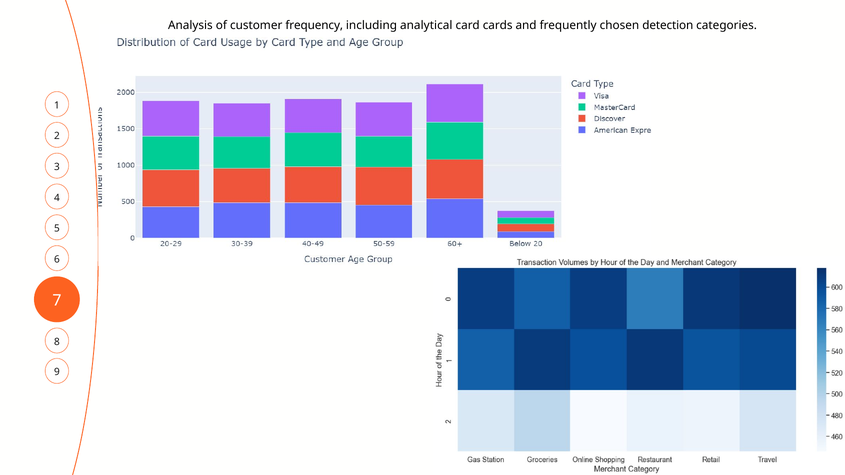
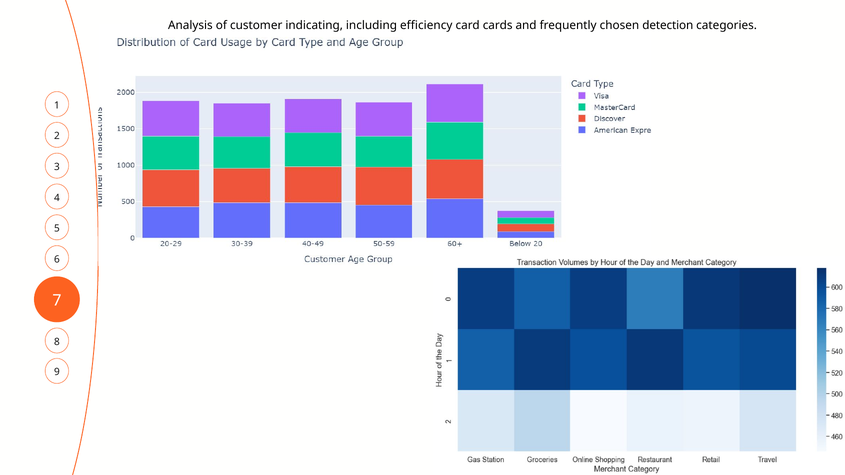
frequency: frequency -> indicating (314, 25)
analytical: analytical -> efficiency (426, 25)
